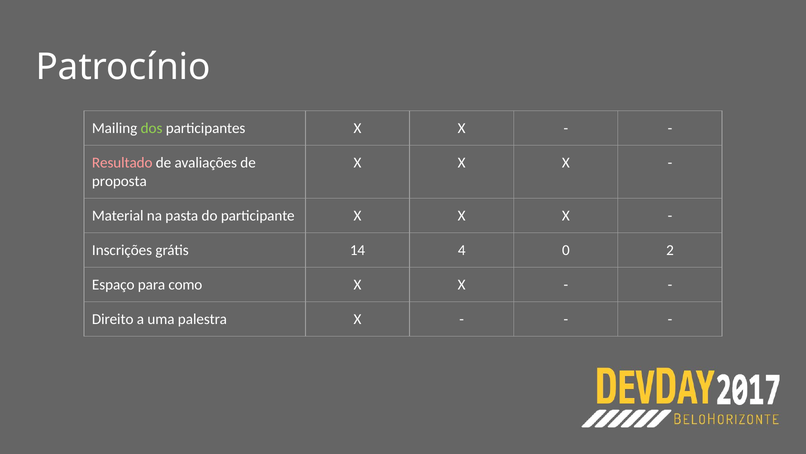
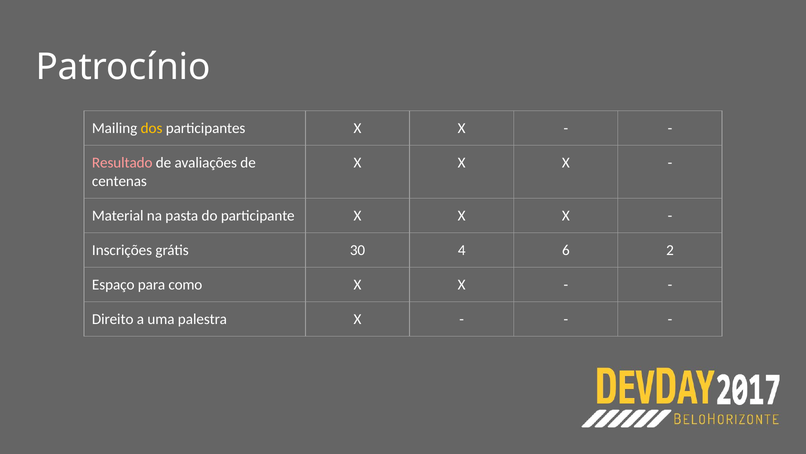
dos colour: light green -> yellow (152, 128)
proposta: proposta -> centenas (119, 181)
14: 14 -> 30 (358, 250)
0: 0 -> 6 (566, 250)
